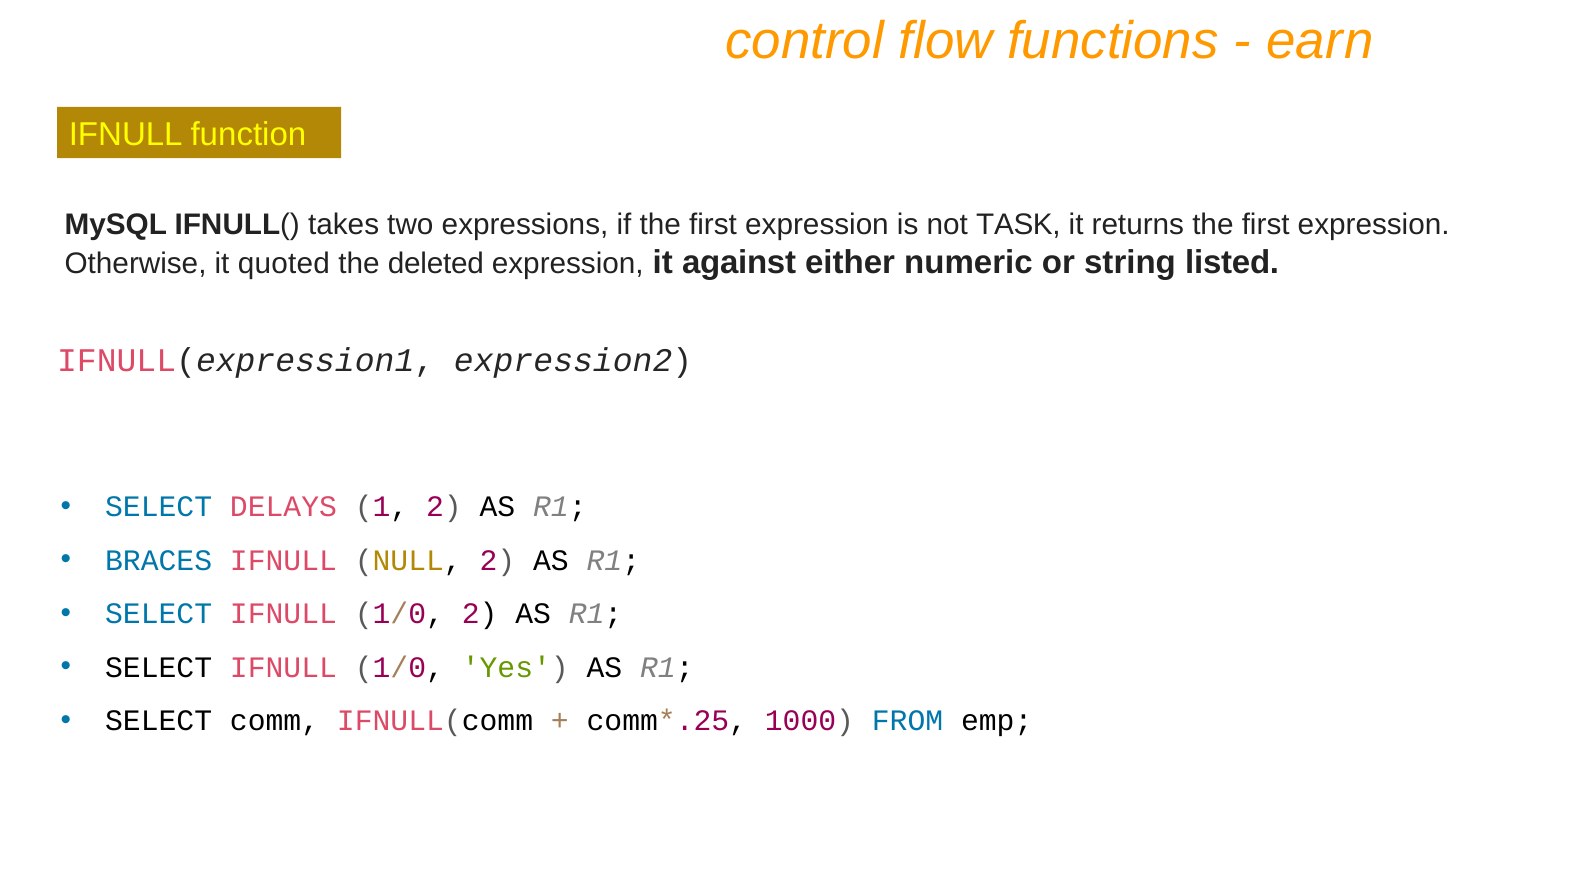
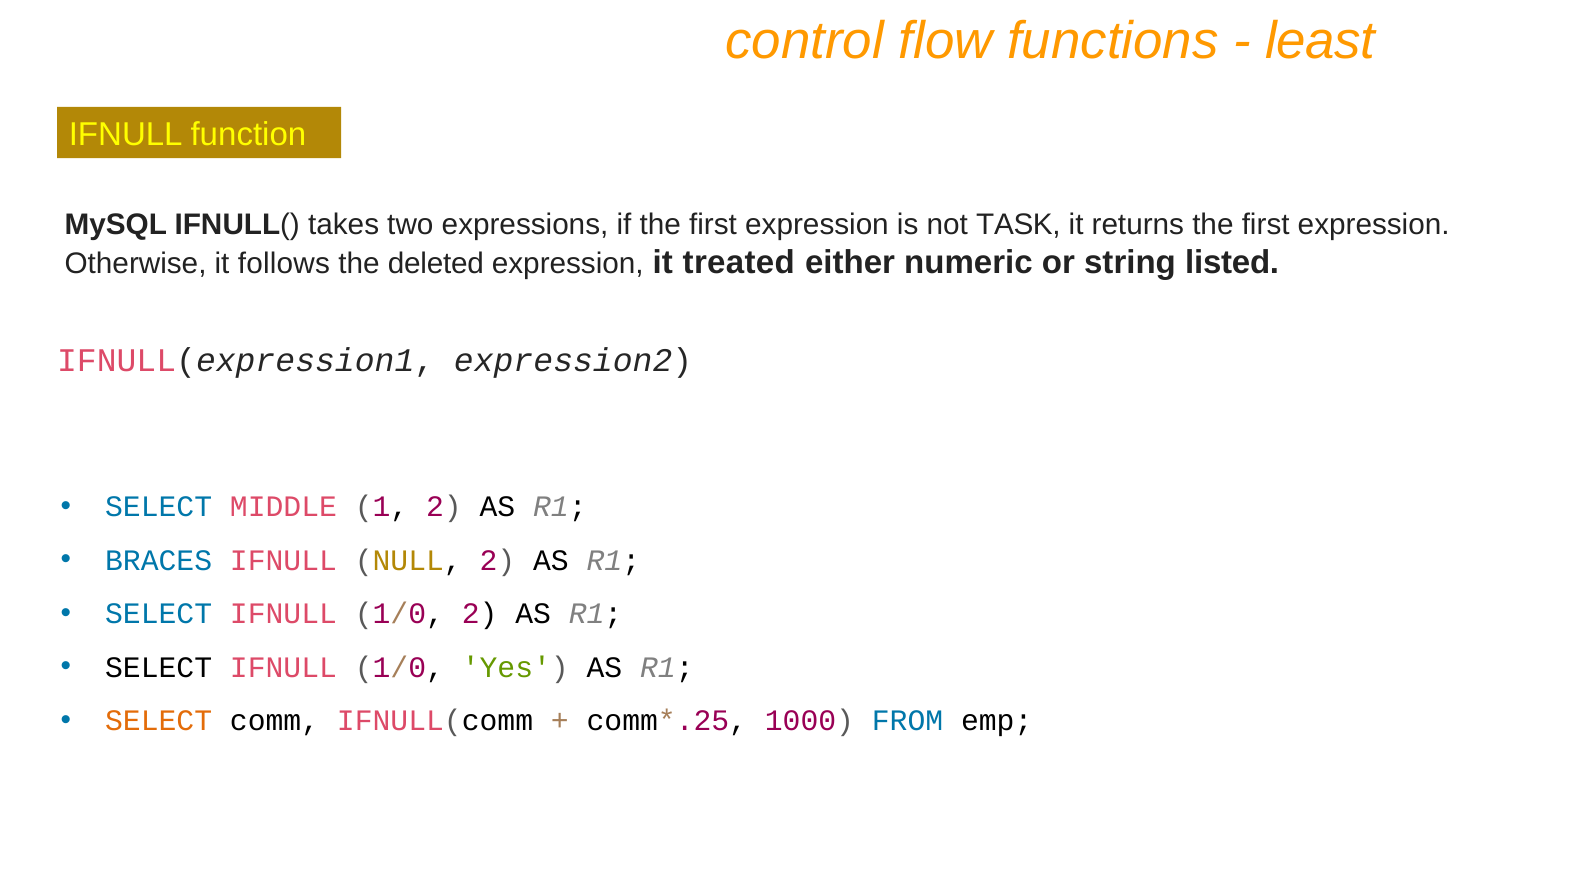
earn: earn -> least (1320, 41)
quoted: quoted -> follows (284, 263)
against: against -> treated (739, 262)
DELAYS: DELAYS -> MIDDLE (283, 507)
SELECT colour: black -> orange (159, 721)
